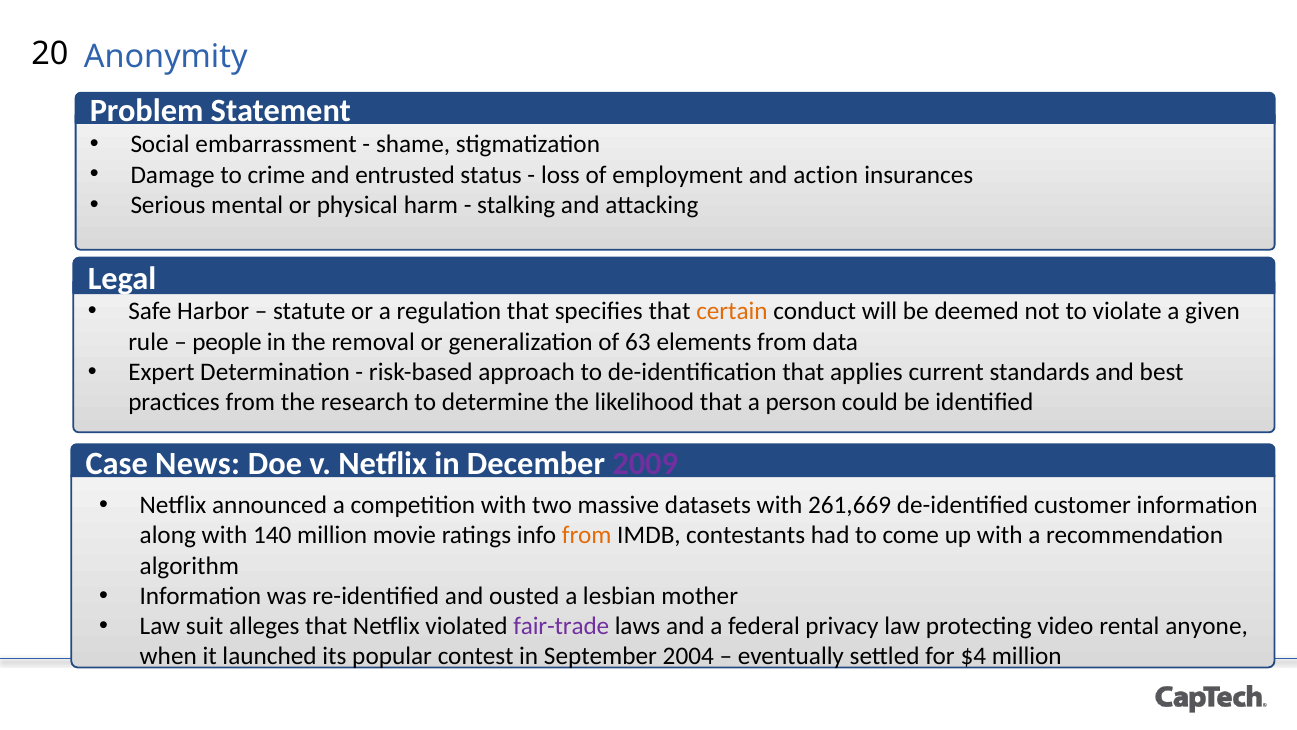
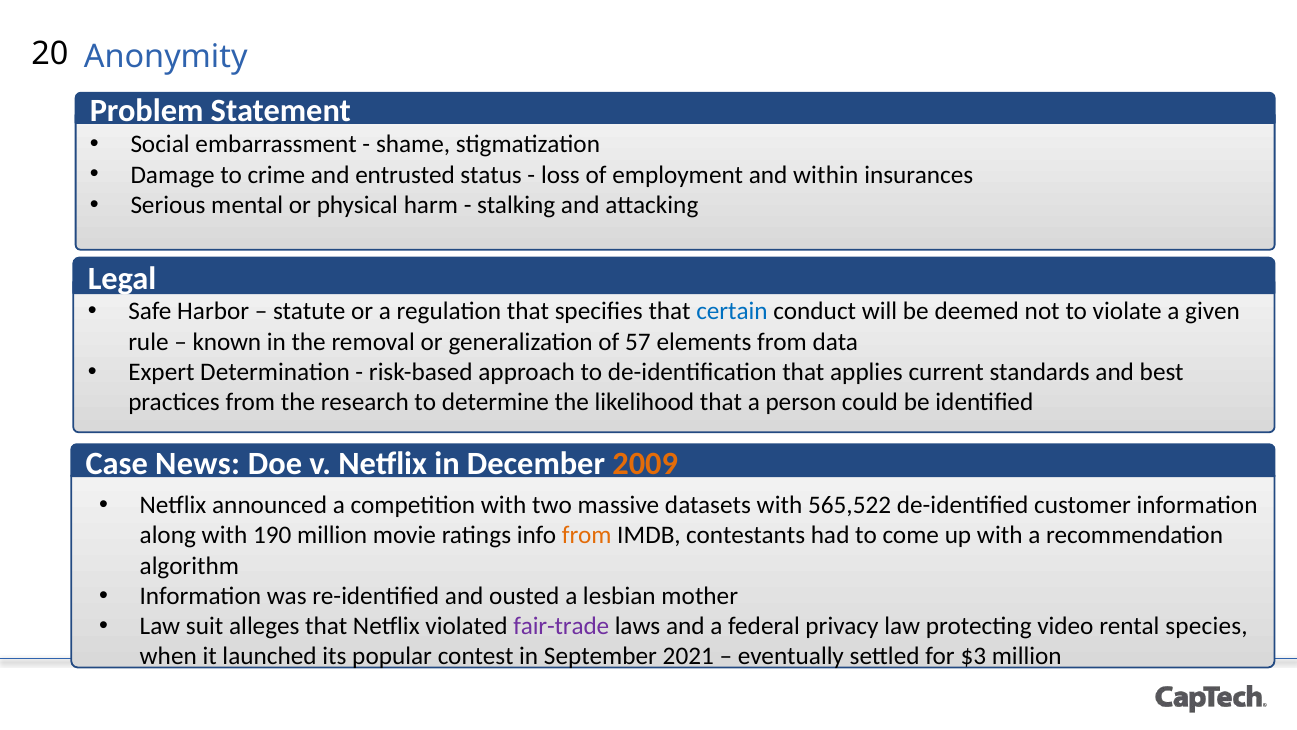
action: action -> within (826, 175)
certain colour: orange -> blue (732, 311)
people: people -> known (227, 342)
63: 63 -> 57 (638, 342)
2009 colour: purple -> orange (645, 463)
261,669: 261,669 -> 565,522 (850, 505)
140: 140 -> 190 (272, 535)
anyone: anyone -> species (1207, 626)
2004: 2004 -> 2021 (688, 656)
$4: $4 -> $3 (973, 656)
